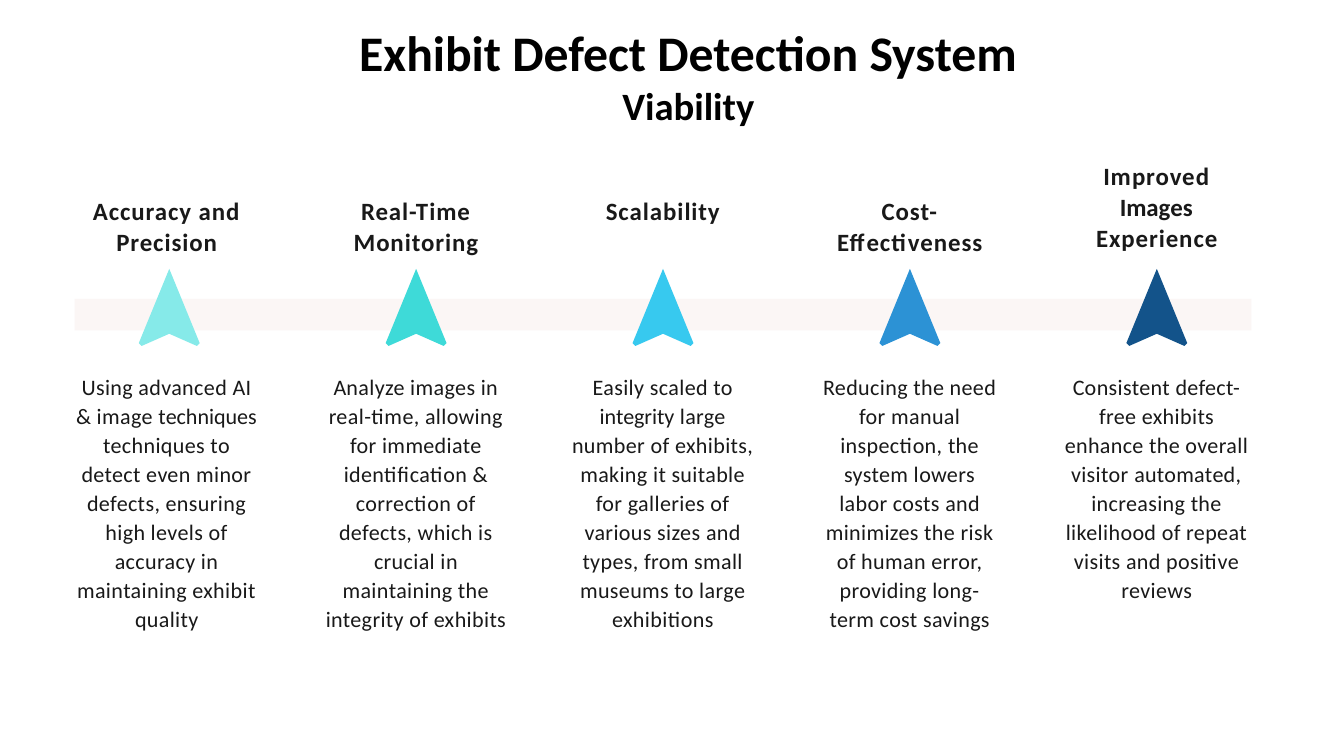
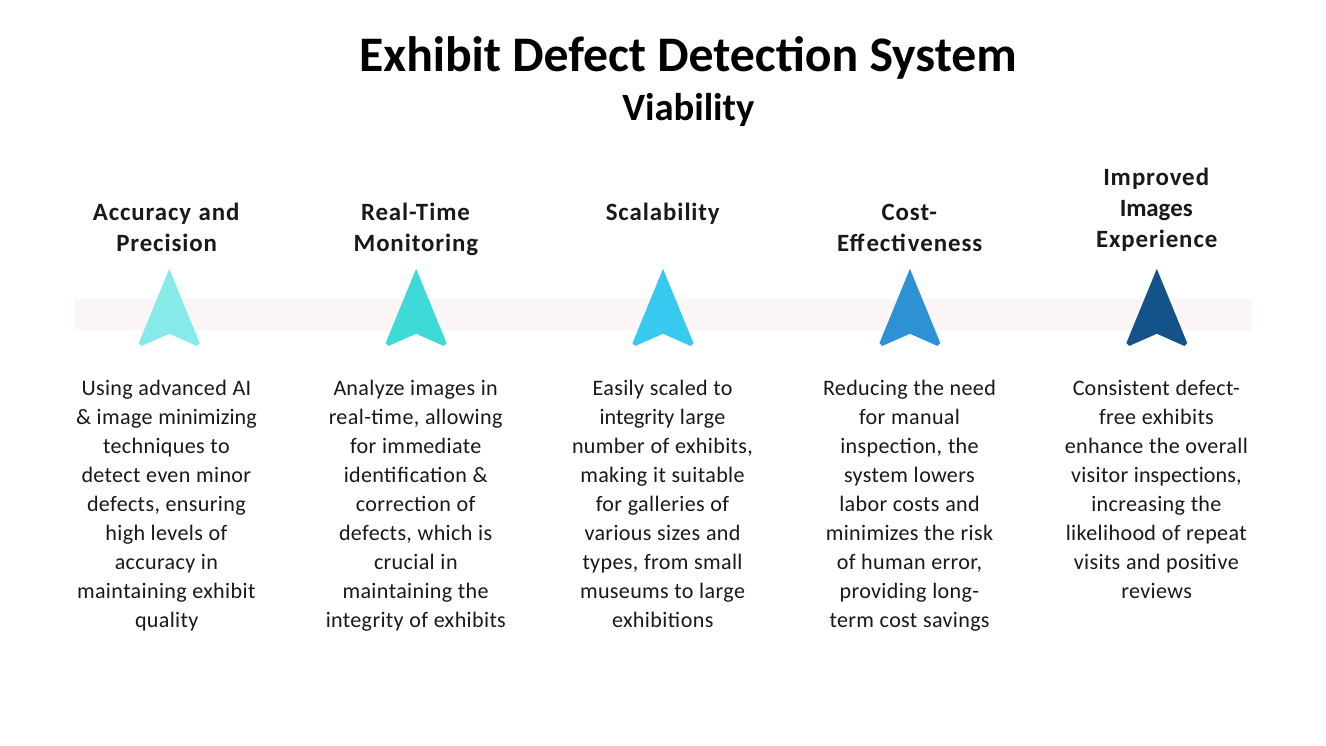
image techniques: techniques -> minimizing (208, 417)
automated: automated -> inspections (1188, 475)
